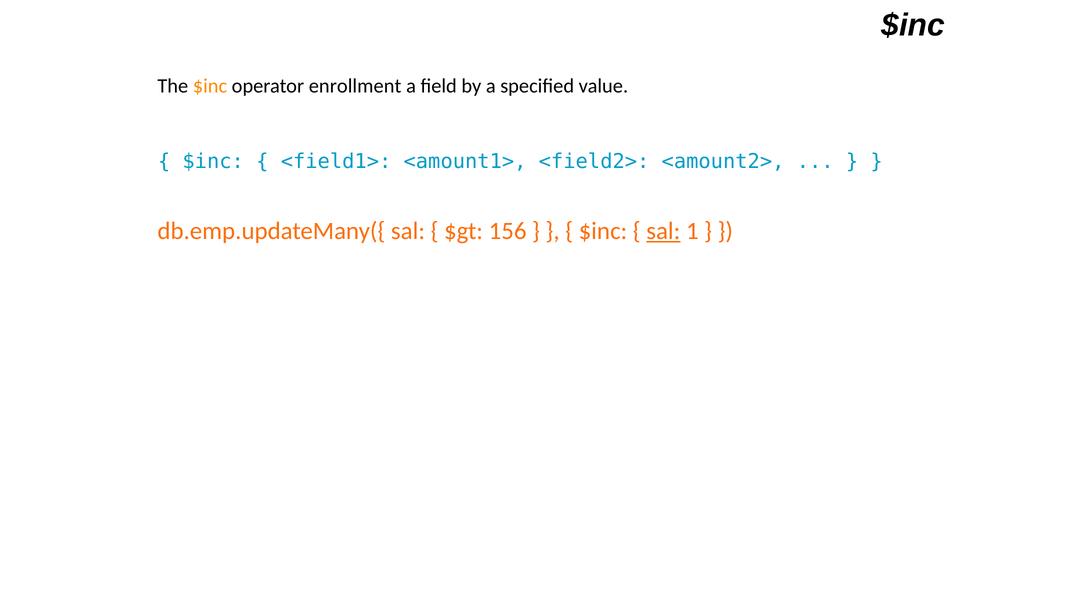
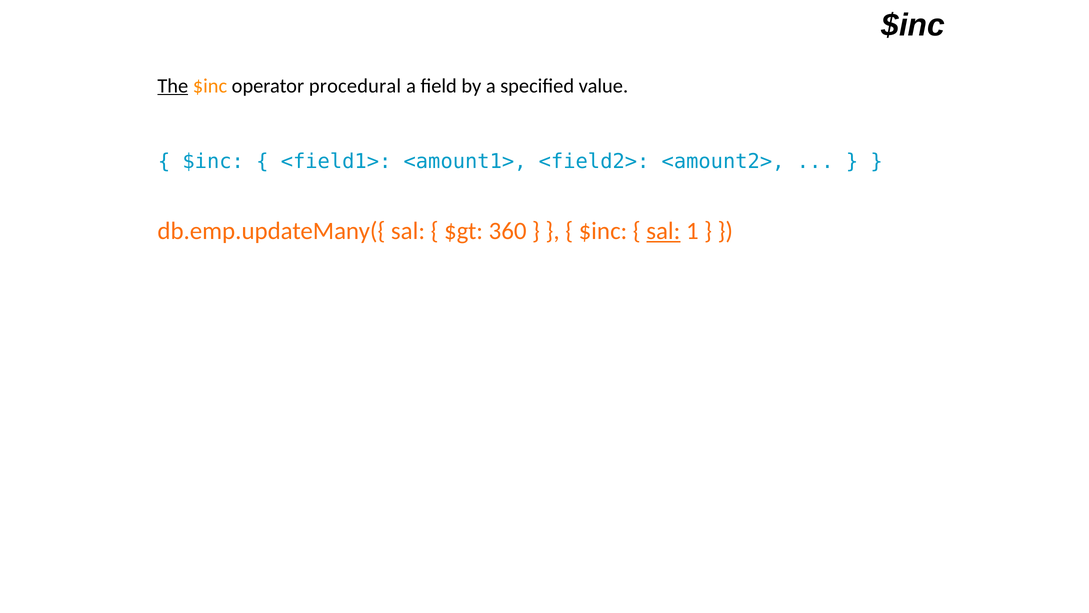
The underline: none -> present (173, 86)
enrollment: enrollment -> procedural (355, 86)
156: 156 -> 360 (508, 231)
